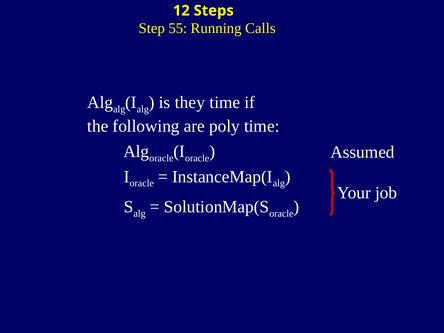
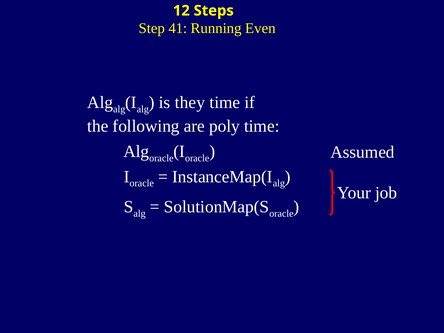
55: 55 -> 41 (178, 28)
Calls: Calls -> Even (260, 28)
